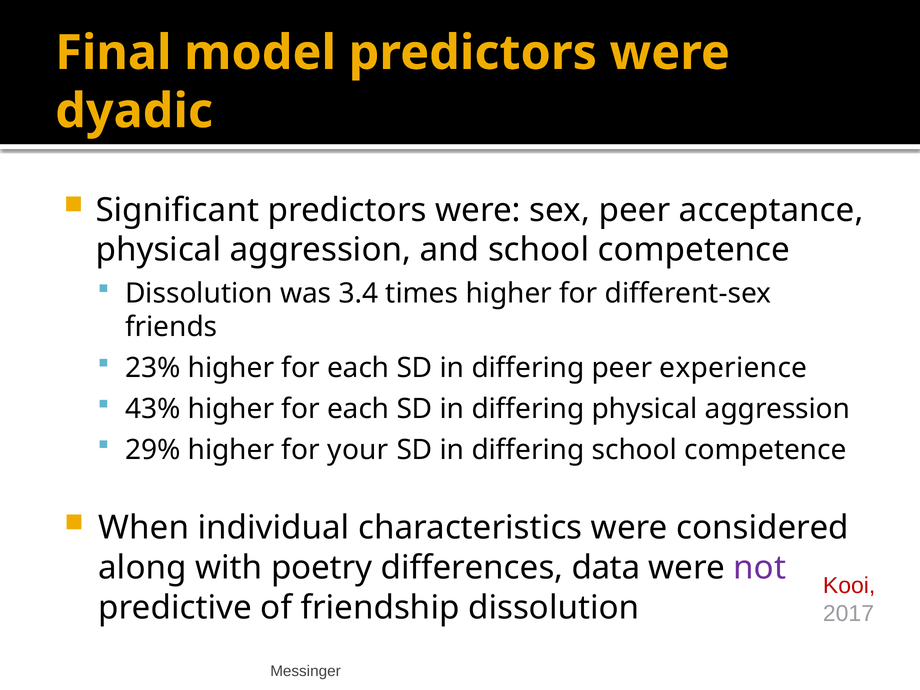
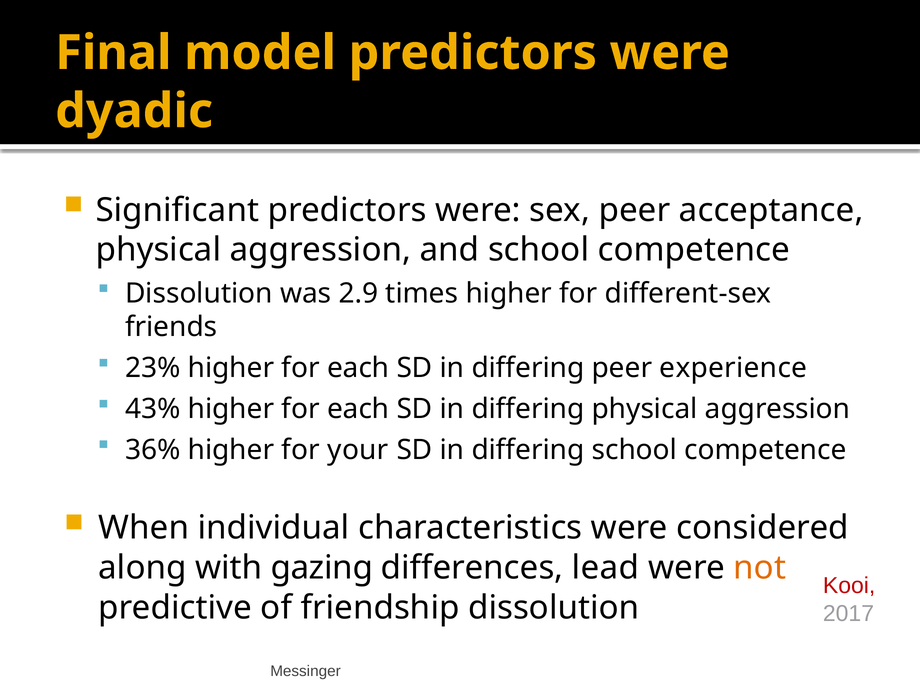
3.4: 3.4 -> 2.9 (358, 293)
29%: 29% -> 36% (153, 450)
poetry: poetry -> gazing (322, 568)
data: data -> lead (606, 568)
not colour: purple -> orange (760, 568)
